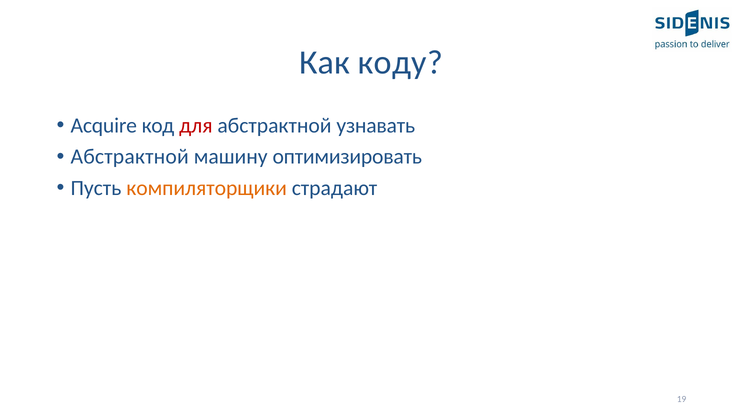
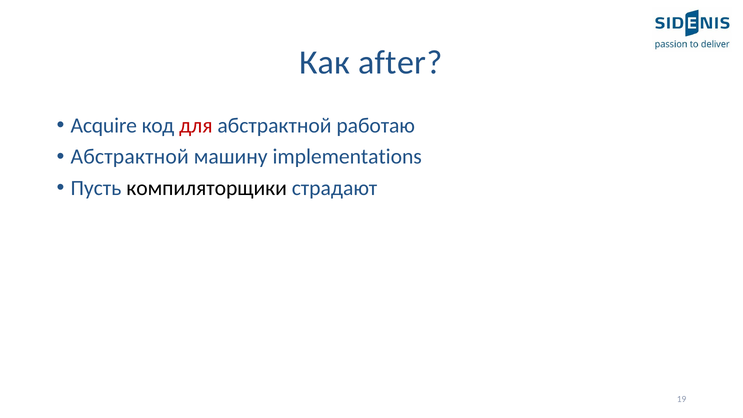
коду: коду -> after (400, 62)
узнавать: узнавать -> работаю (376, 126)
оптимизировать: оптимизировать -> implementations (347, 157)
компиляторщики colour: orange -> black (207, 188)
